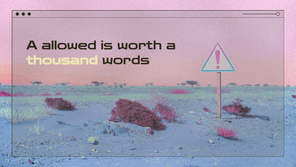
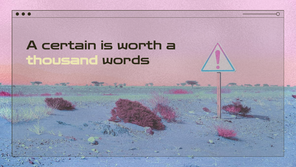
allowed: allowed -> certain (69, 45)
